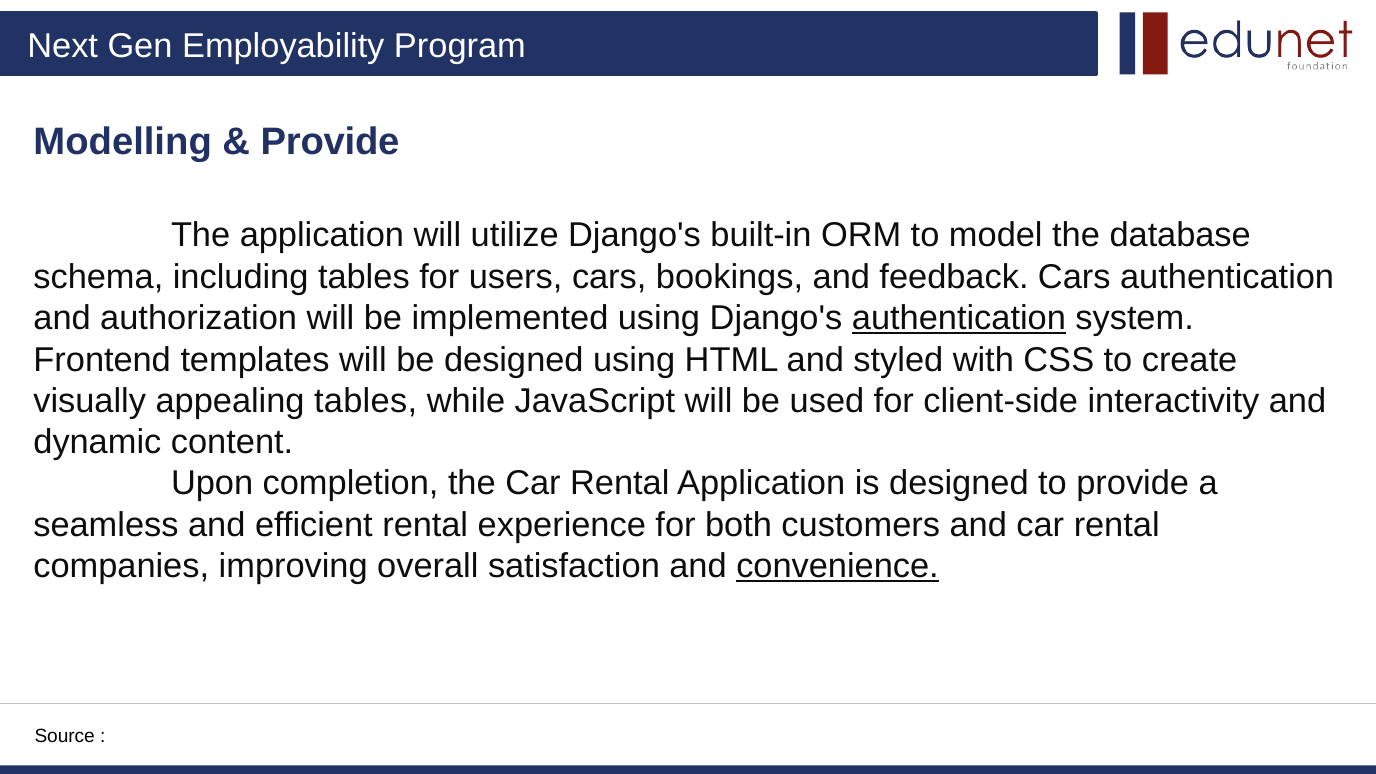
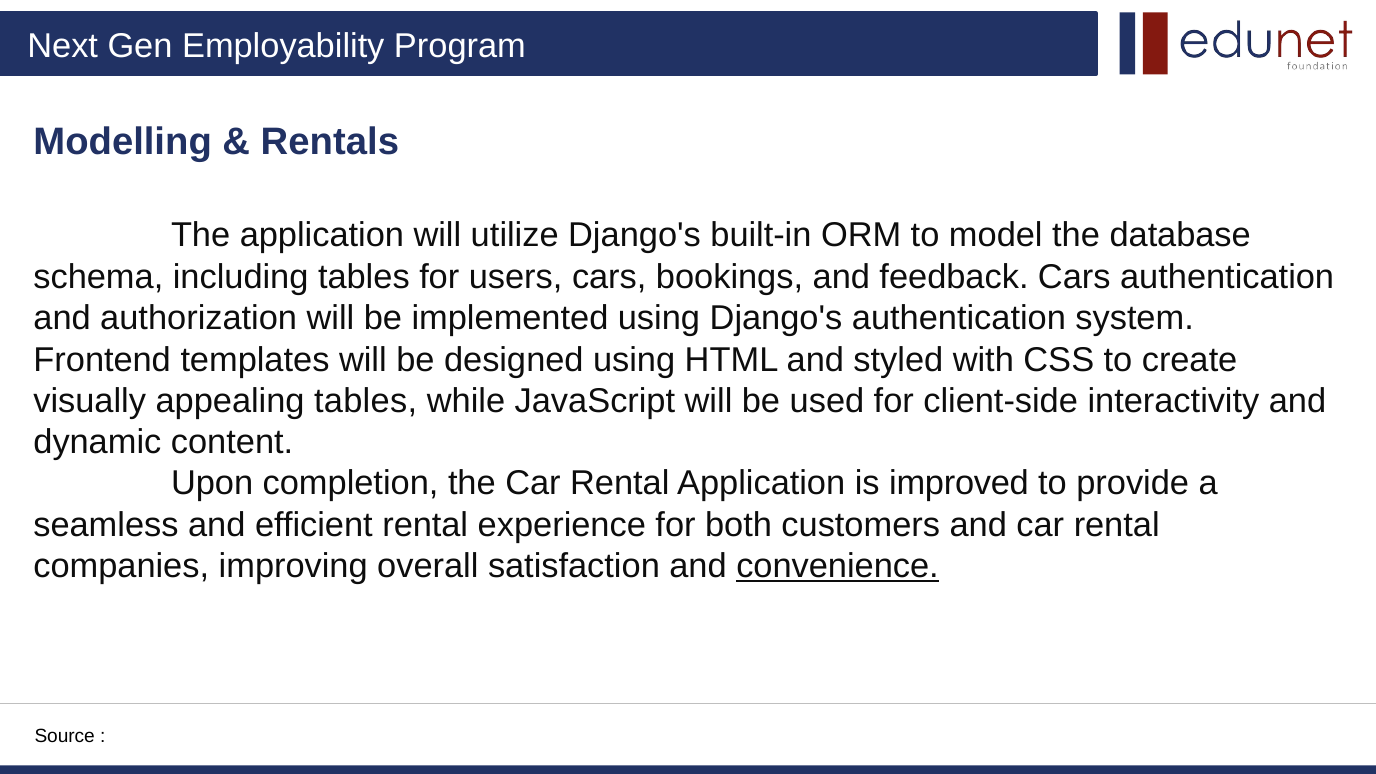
Provide: Provide -> Rentals (330, 142)
authentication underline: present -> none (959, 318)
is designed: designed -> improved (959, 484)
